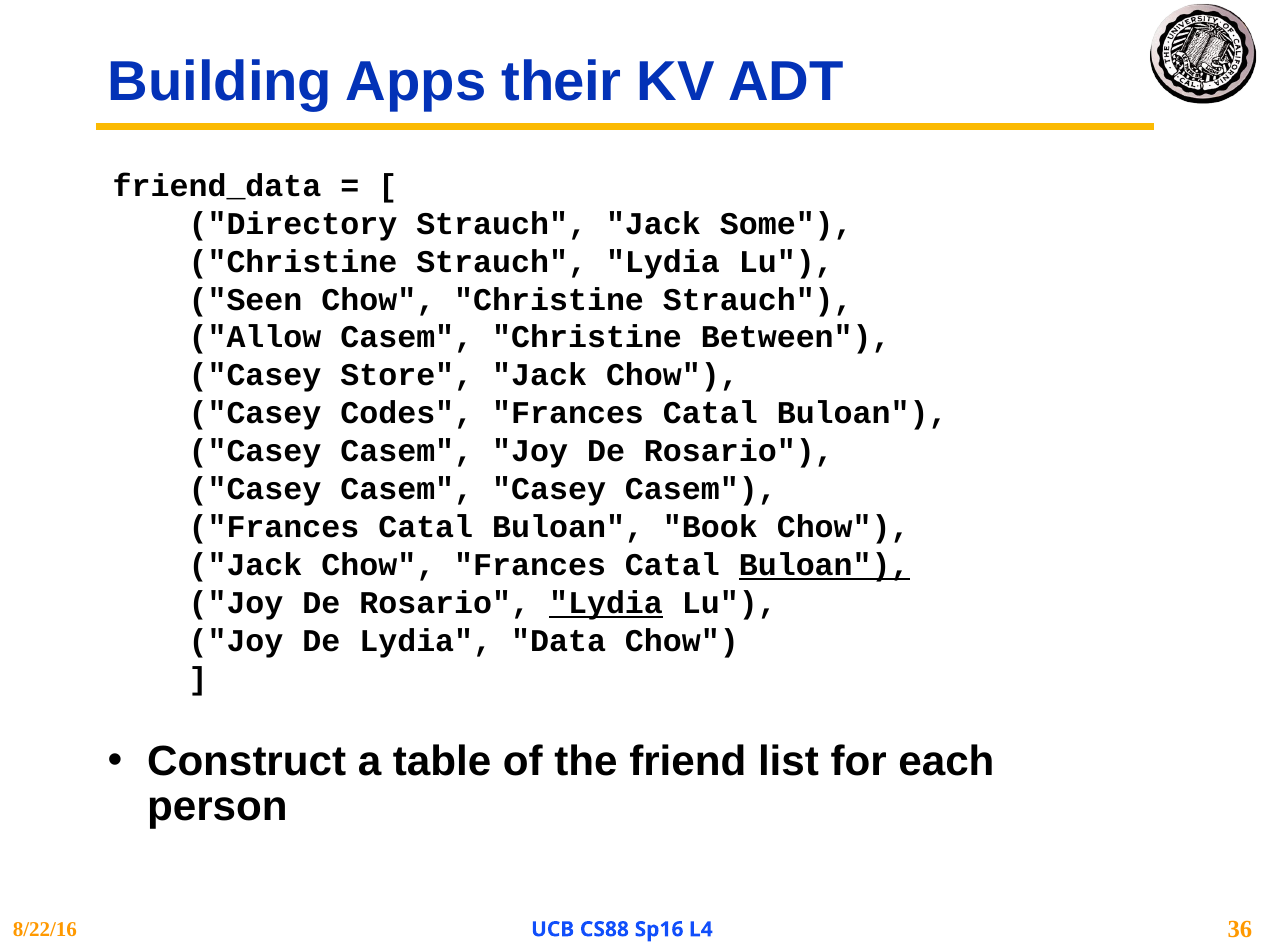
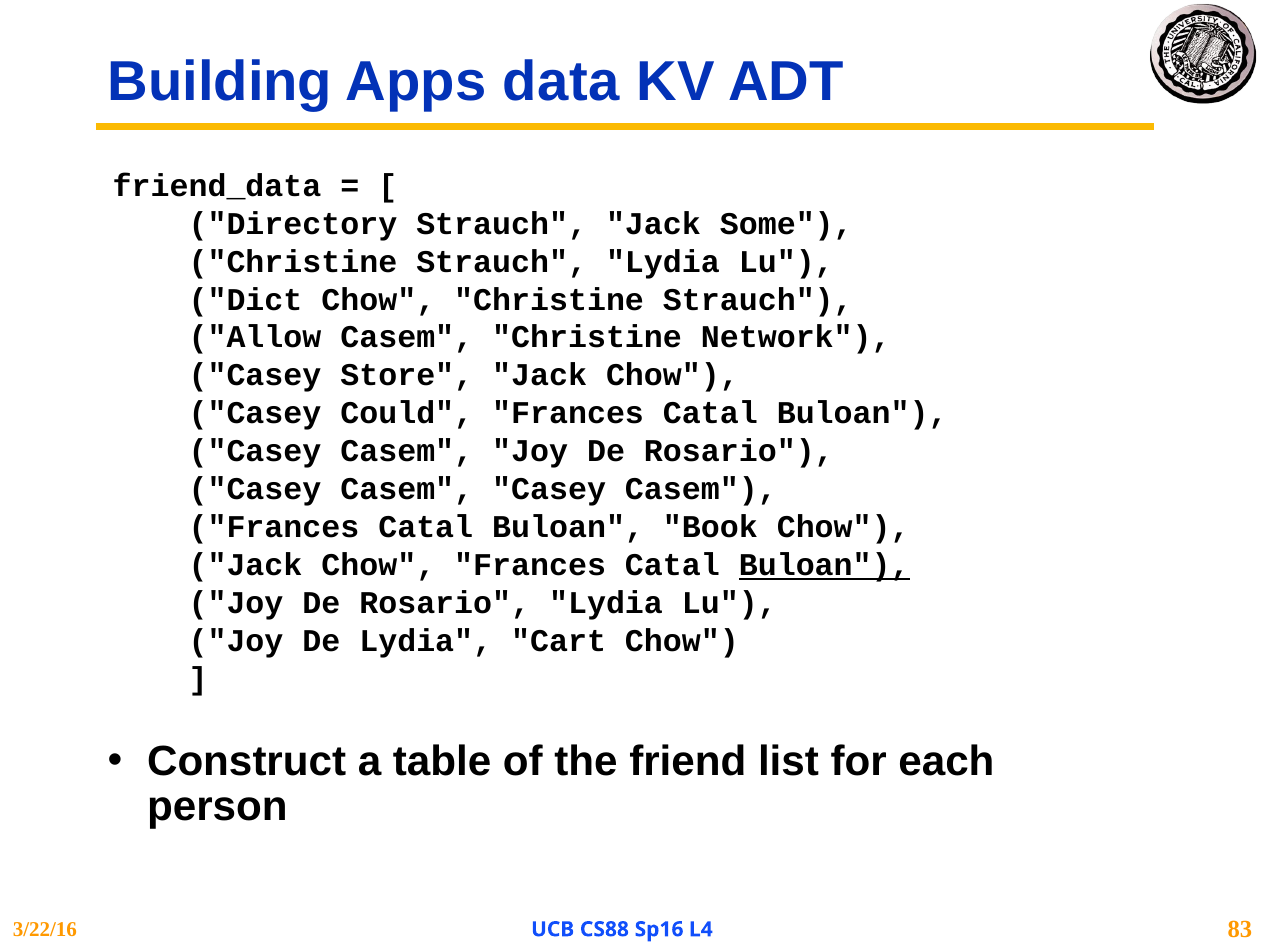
their: their -> data (561, 82)
Seen: Seen -> Dict (245, 299)
Between: Between -> Network (796, 337)
Codes: Codes -> Could (407, 413)
Lydia underline: present -> none (606, 603)
Data: Data -> Cart (559, 641)
8/22/16: 8/22/16 -> 3/22/16 (45, 929)
36: 36 -> 83 (1240, 929)
